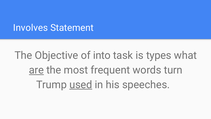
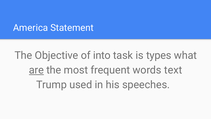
Involves: Involves -> America (31, 28)
turn: turn -> text (173, 70)
used underline: present -> none (81, 84)
